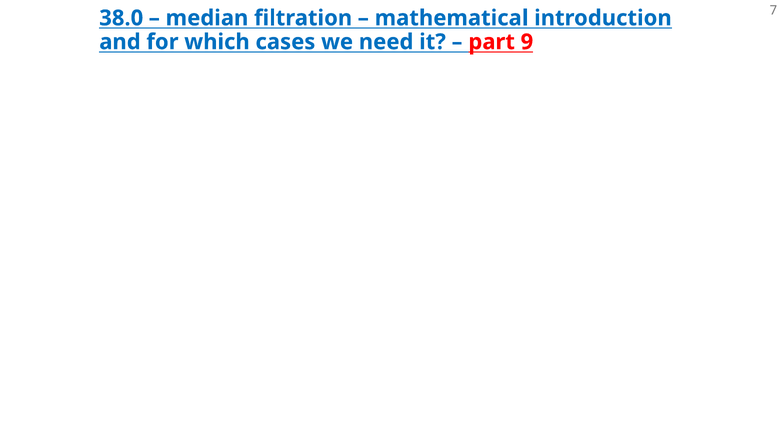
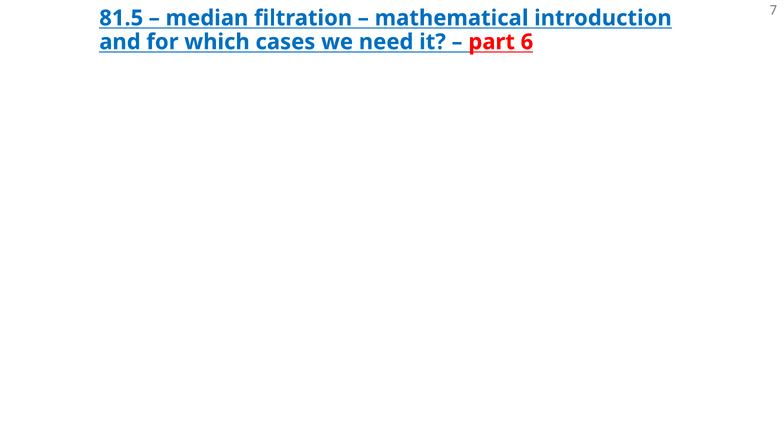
38.0: 38.0 -> 81.5 (121, 18)
9: 9 -> 6 (527, 42)
